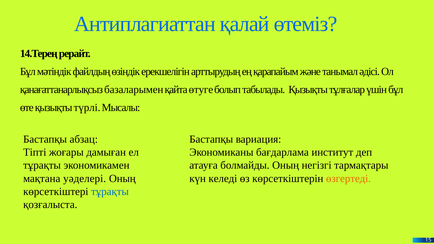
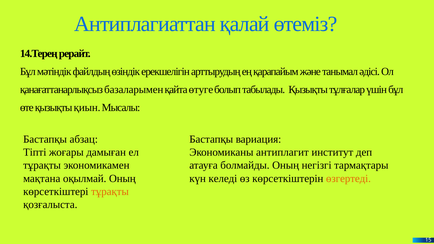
түрлі: түрлі -> қиын (87, 108)
бағдарлама: бағдарлама -> антиплагит (282, 152)
уәделері: уәделері -> оқылмай (85, 179)
тұрақты colour: blue -> orange (110, 192)
